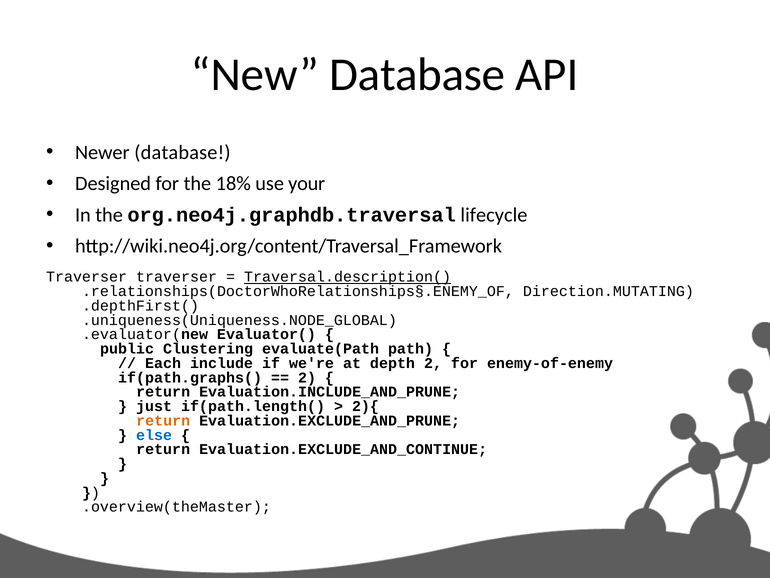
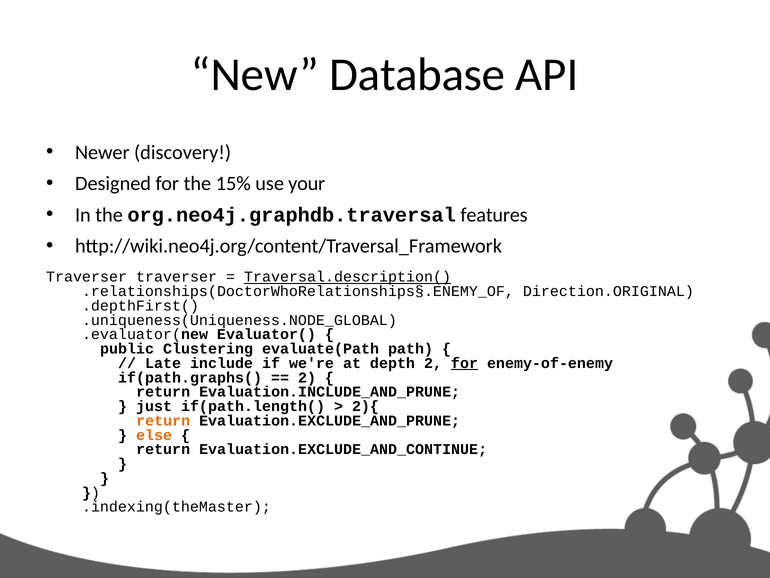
Newer database: database -> discovery (183, 152)
18%: 18% -> 15% (233, 183)
lifecycle: lifecycle -> features (494, 215)
Direction.MUTATING: Direction.MUTATING -> Direction.ORIGINAL (608, 291)
Each: Each -> Late (163, 363)
for underline: none -> present (464, 363)
else colour: blue -> orange (154, 435)
.overview(theMaster: .overview(theMaster -> .indexing(theMaster (176, 507)
